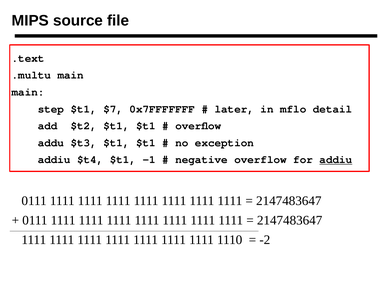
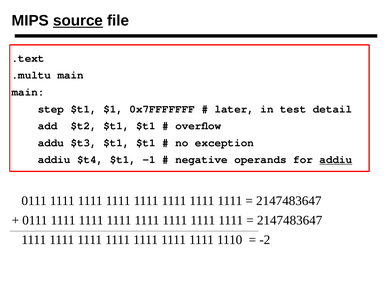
source underline: none -> present (78, 21)
$7: $7 -> $1 (113, 109)
mflo: mflo -> test (293, 109)
negative overflow: overflow -> operands (260, 160)
